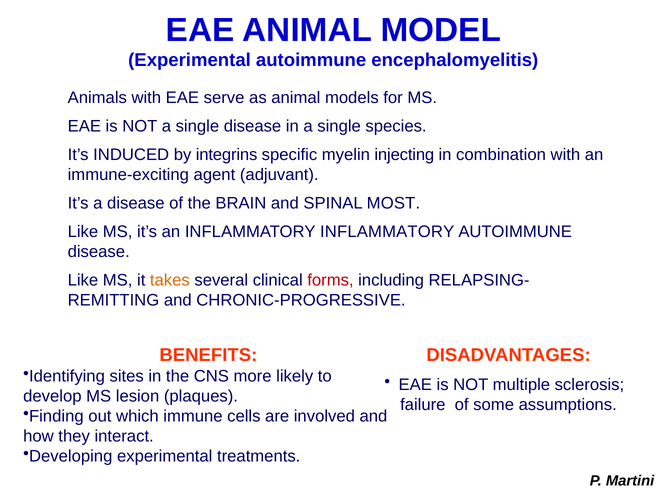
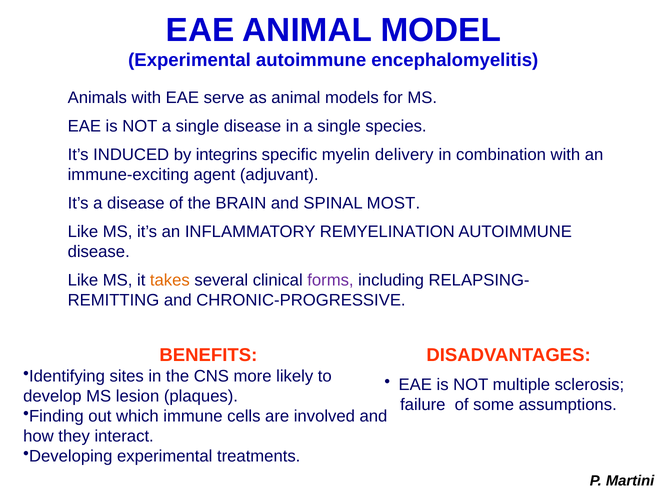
injecting: injecting -> delivery (404, 155)
INFLAMMATORY INFLAMMATORY: INFLAMMATORY -> REMYELINATION (387, 231)
forms colour: red -> purple (330, 280)
